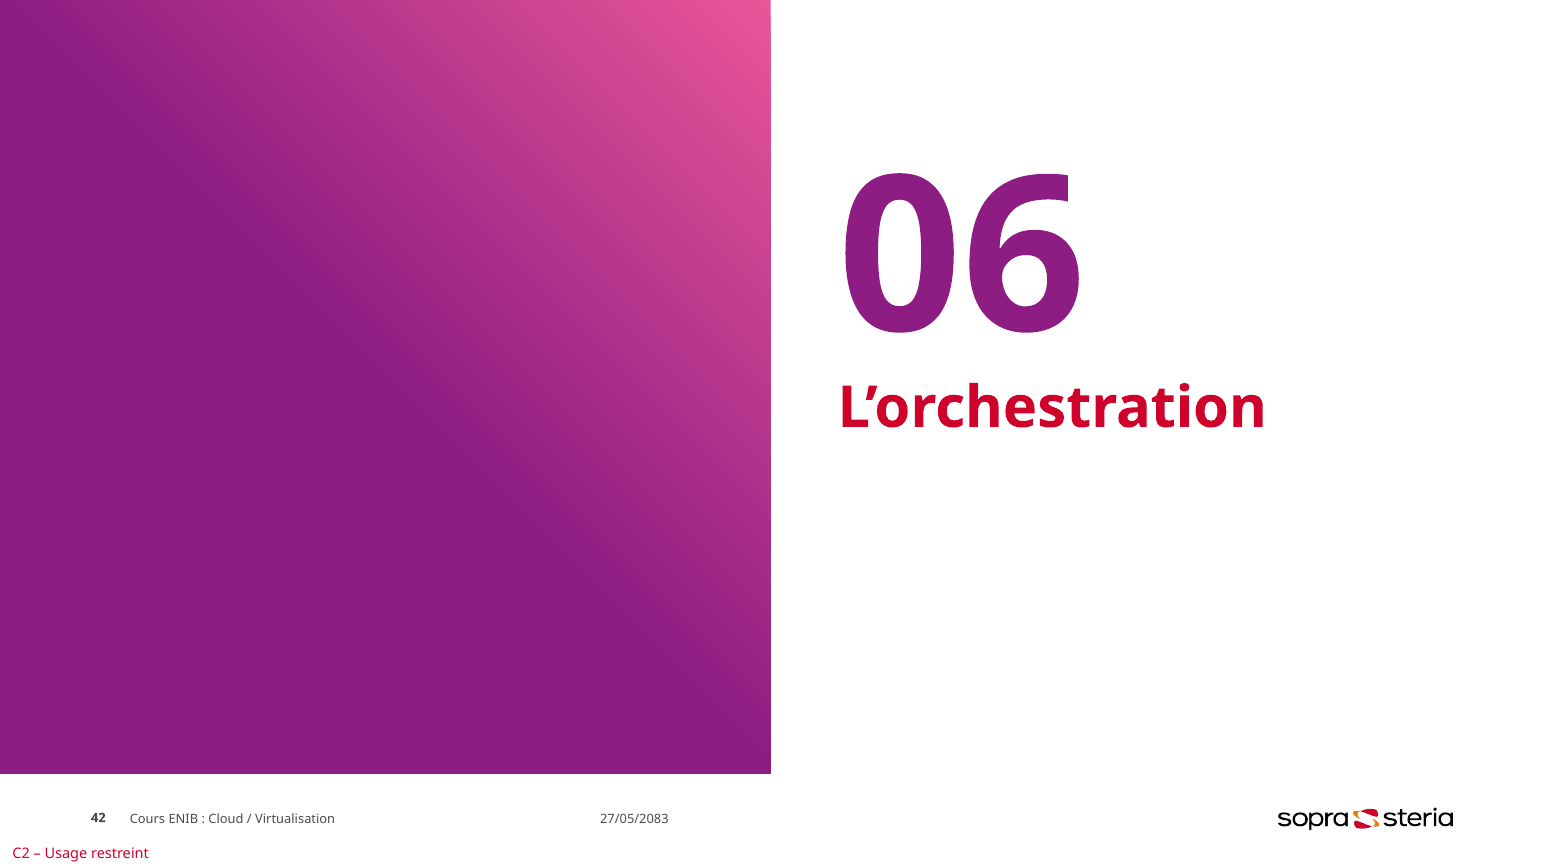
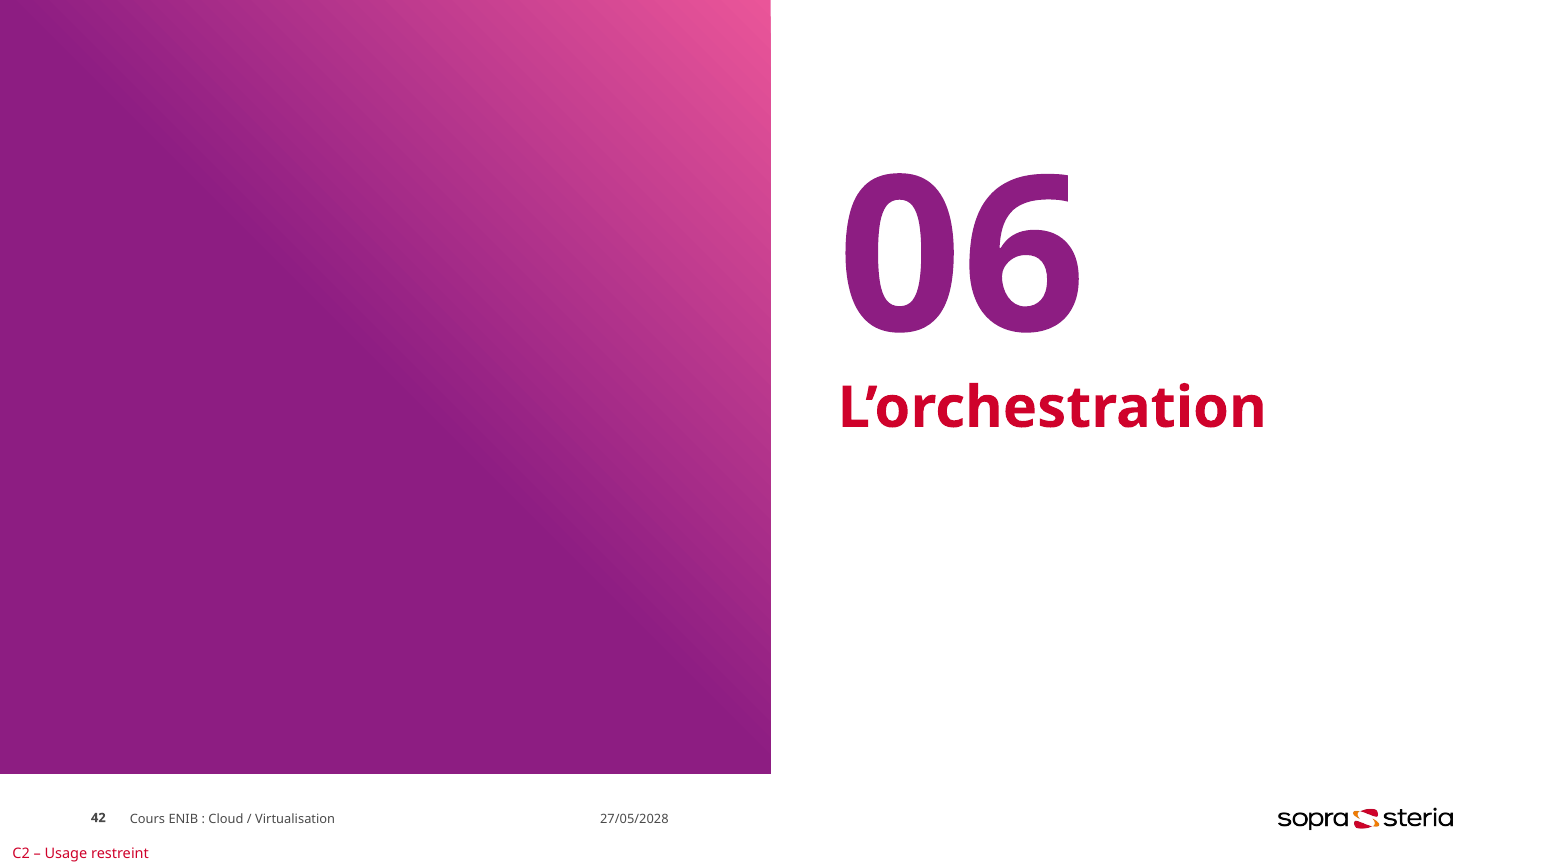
27/05/2083: 27/05/2083 -> 27/05/2028 (634, 819)
